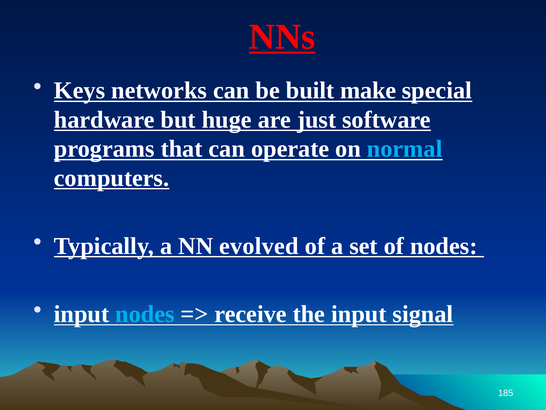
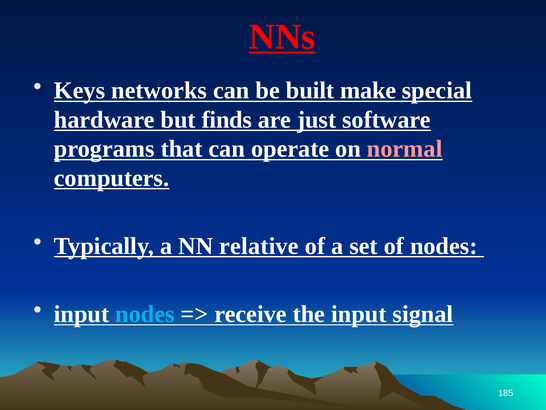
huge: huge -> finds (227, 120)
normal colour: light blue -> pink (405, 149)
evolved: evolved -> relative (259, 246)
